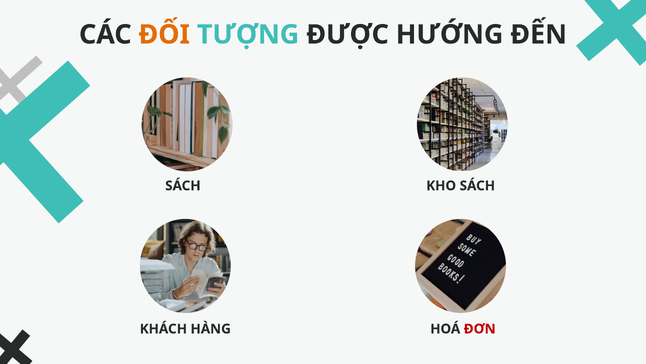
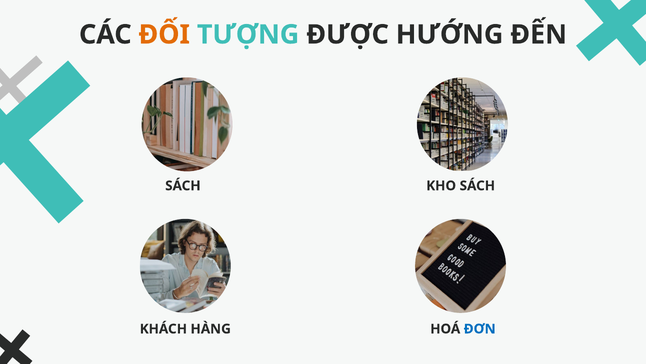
ĐƠN colour: red -> blue (480, 328)
